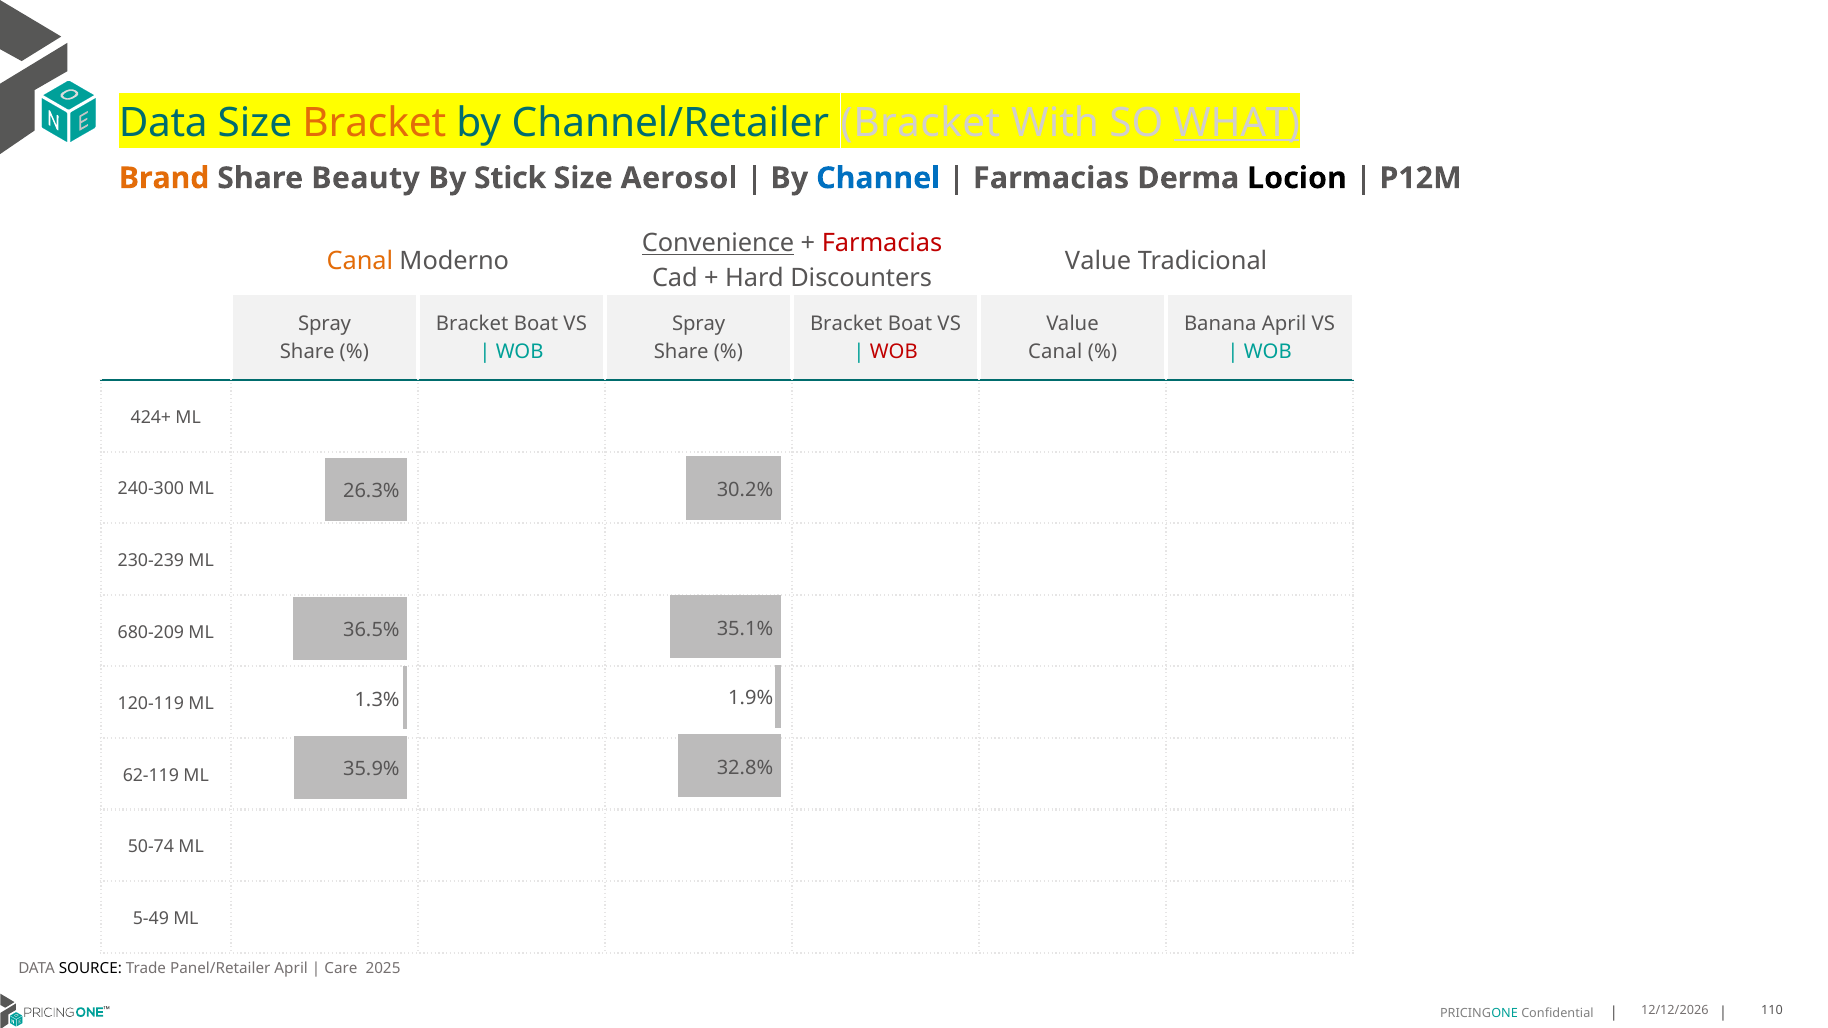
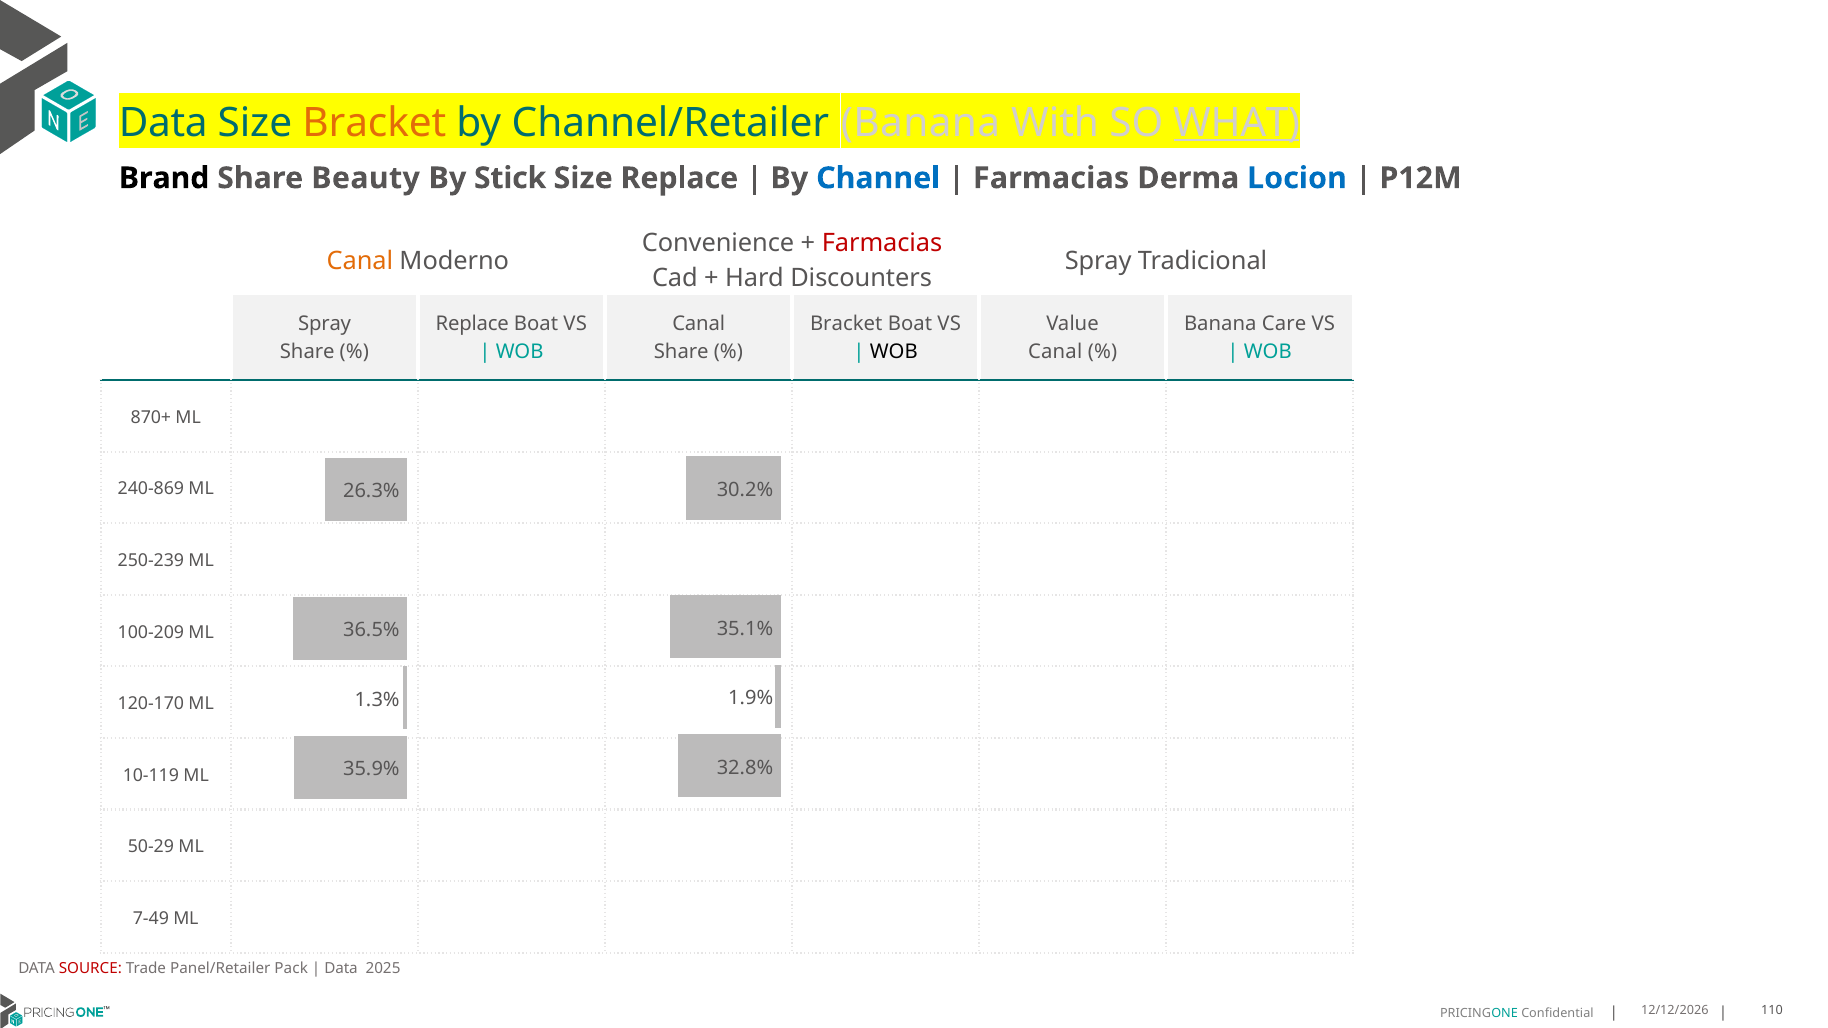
Channel/Retailer Bracket: Bracket -> Banana (921, 123)
Brand colour: orange -> black (164, 178)
Size Aerosol: Aerosol -> Replace (679, 178)
Locion colour: black -> blue (1297, 178)
Convenience underline: present -> none (718, 243)
Value: Value -> Spray (1098, 261)
Bracket: Bracket -> Replace (472, 324)
Spray: Spray -> Canal (699, 324)
Banana April: April -> Care (1284, 324)
WOB colour: red -> black (894, 352)
424+: 424+ -> 870+ (151, 418)
240-300: 240-300 -> 240-869 (151, 489)
230-239: 230-239 -> 250-239 (151, 561)
680-209: 680-209 -> 100-209 (151, 632)
120-119: 120-119 -> 120-170 (151, 704)
62-119: 62-119 -> 10-119 (151, 776)
50-74: 50-74 -> 50-29 (151, 847)
5-49: 5-49 -> 7-49 (151, 919)
SOURCE colour: black -> red (90, 968)
Panel/Retailer April: April -> Pack (291, 968)
Care: Care -> Data (341, 968)
